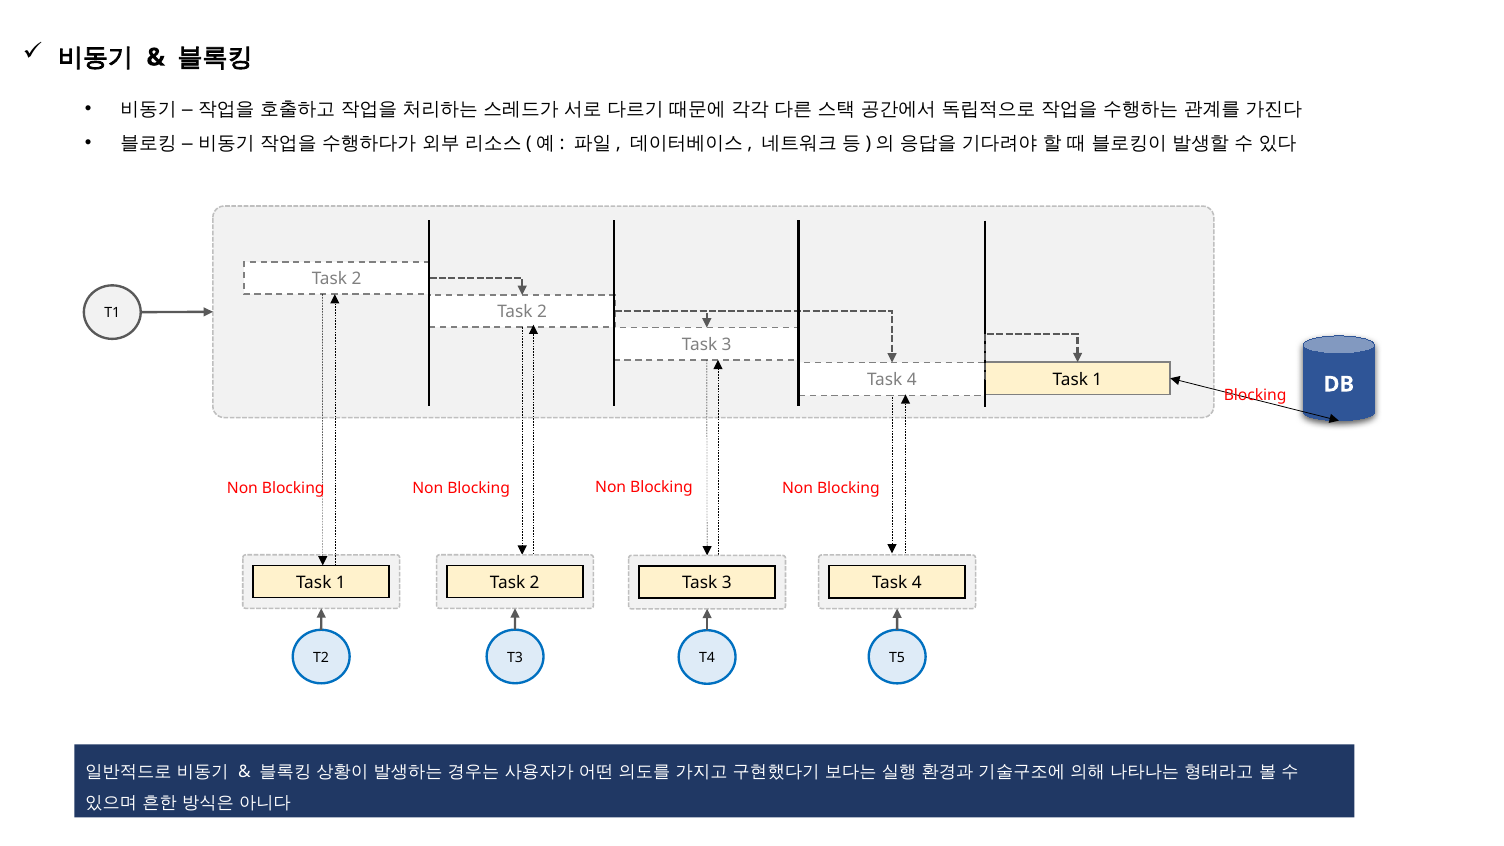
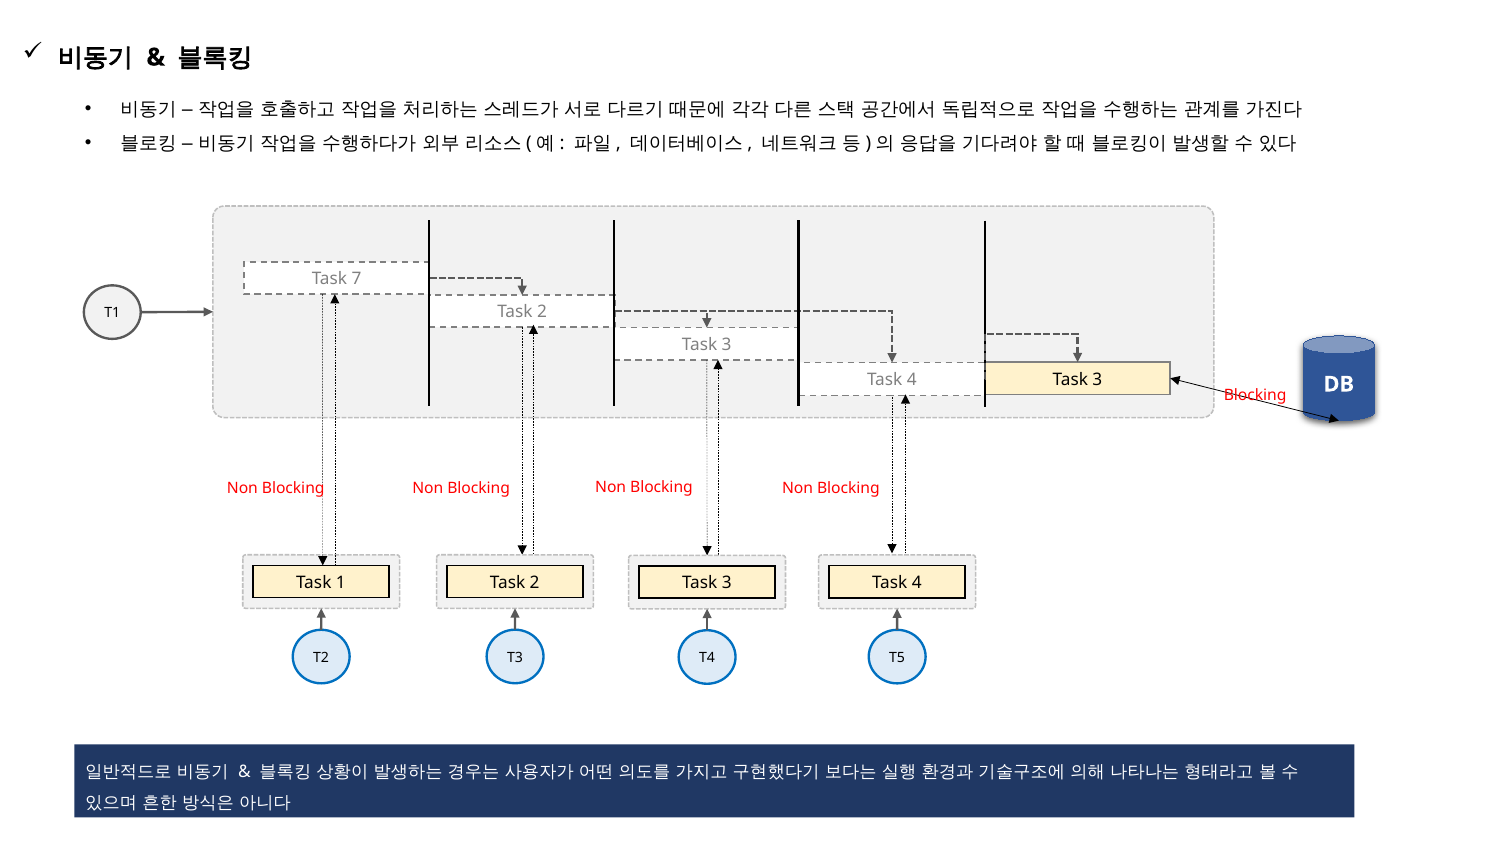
2: 2 -> 7 (357, 279)
4 Task 1: 1 -> 3 (1097, 379)
